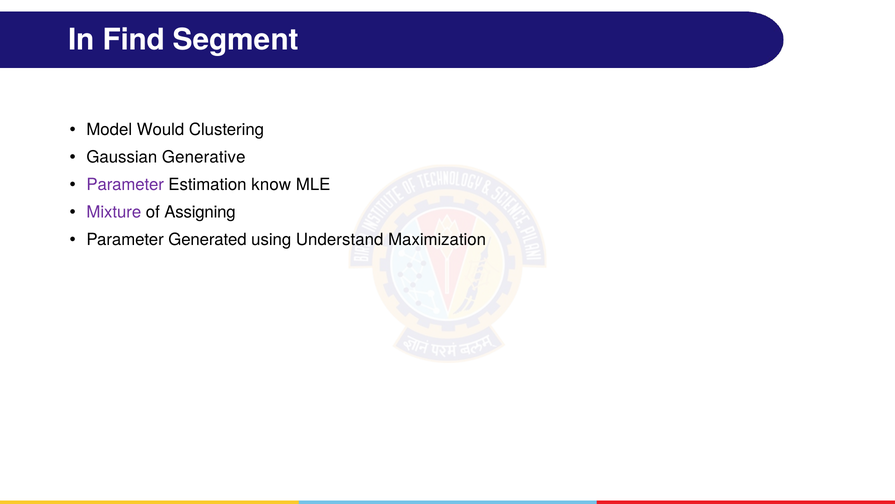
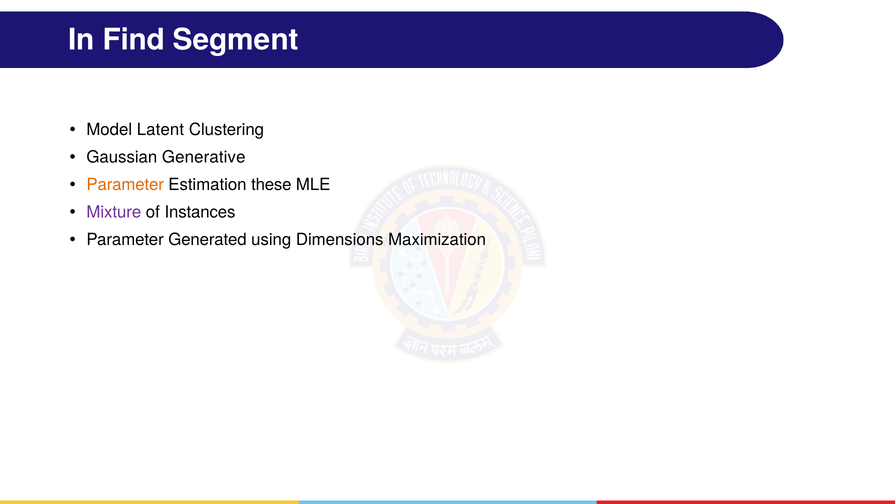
Would: Would -> Latent (160, 130)
Parameter colour: purple -> orange (125, 185)
know: know -> these (271, 185)
Assigning: Assigning -> Instances (200, 212)
Understand: Understand -> Dimensions (340, 240)
